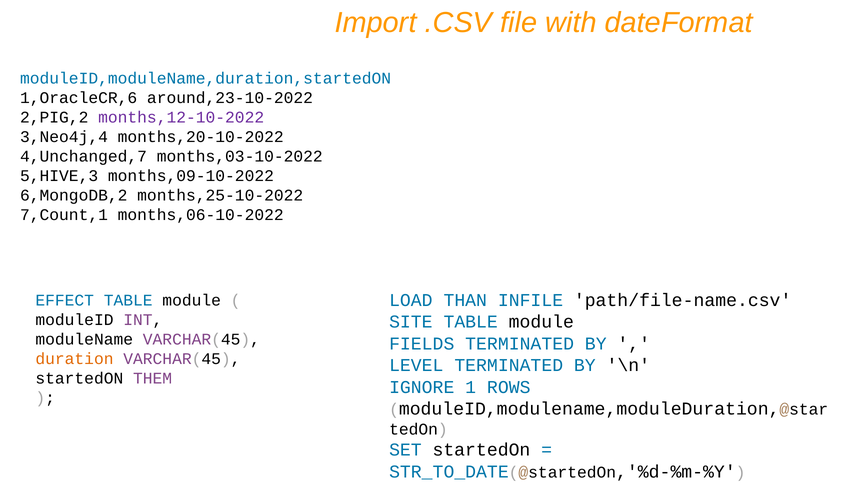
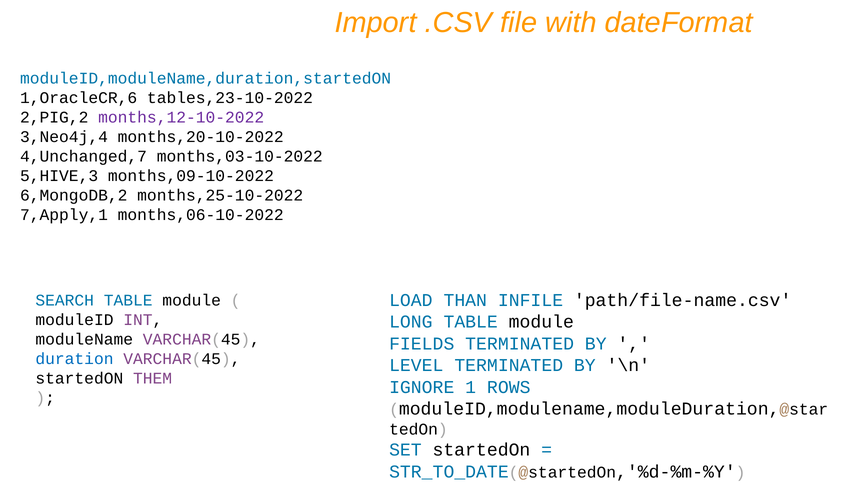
around,23-10-2022: around,23-10-2022 -> tables,23-10-2022 (230, 98)
7,Count,1: 7,Count,1 -> 7,Apply,1 (64, 215)
EFFECT: EFFECT -> SEARCH (65, 300)
SITE: SITE -> LONG (411, 322)
duration colour: orange -> blue (74, 359)
